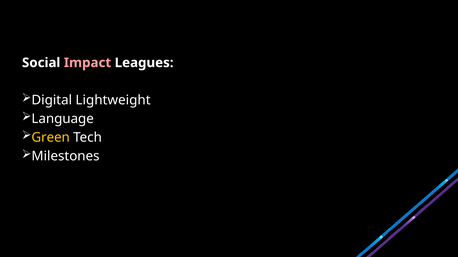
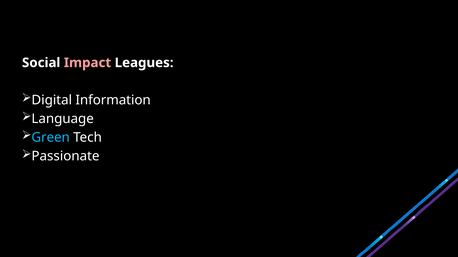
Lightweight: Lightweight -> Information (113, 100)
Green colour: yellow -> light blue (51, 138)
Milestones: Milestones -> Passionate (66, 156)
